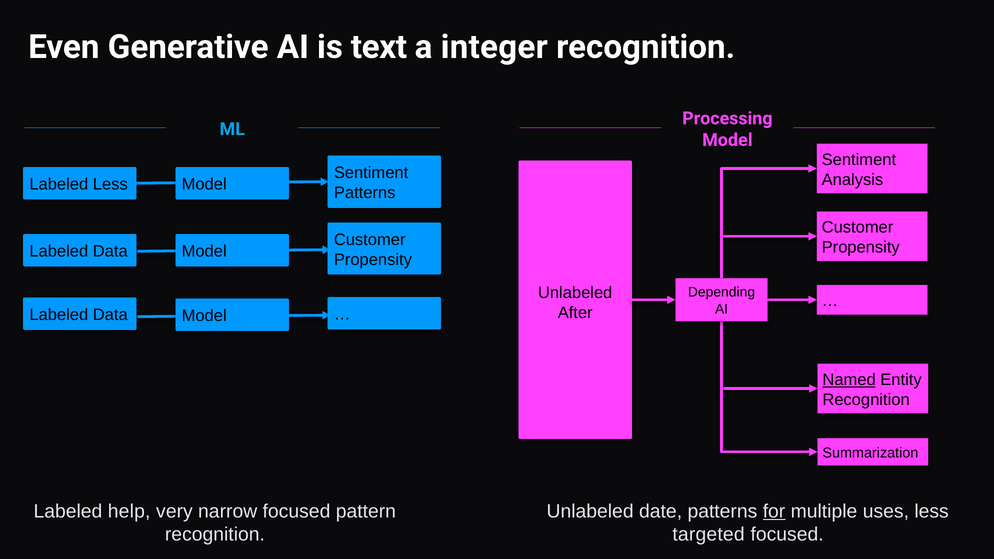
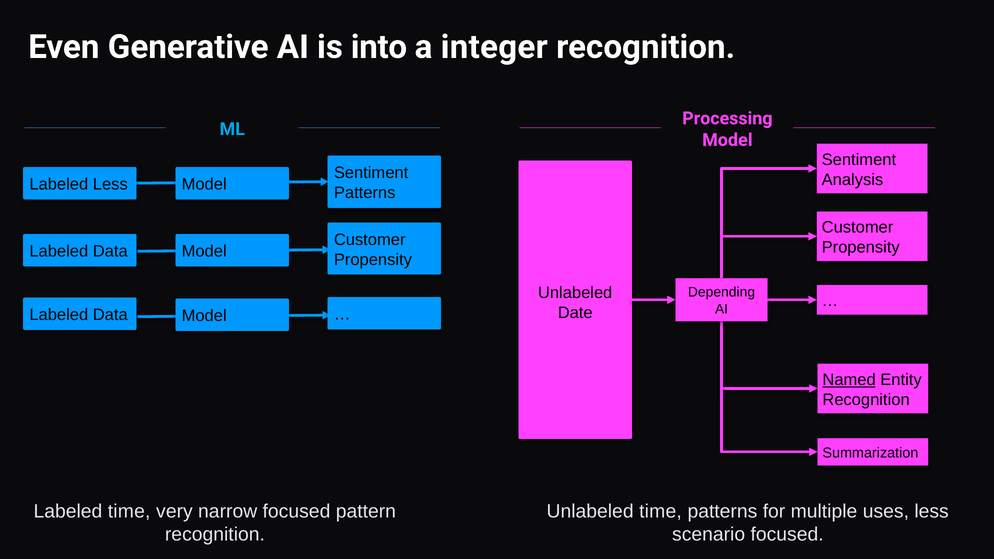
text: text -> into (379, 47)
After: After -> Date (575, 313)
Labeled help: help -> time (129, 511)
Unlabeled date: date -> time (660, 511)
for underline: present -> none (774, 511)
targeted: targeted -> scenario (709, 535)
